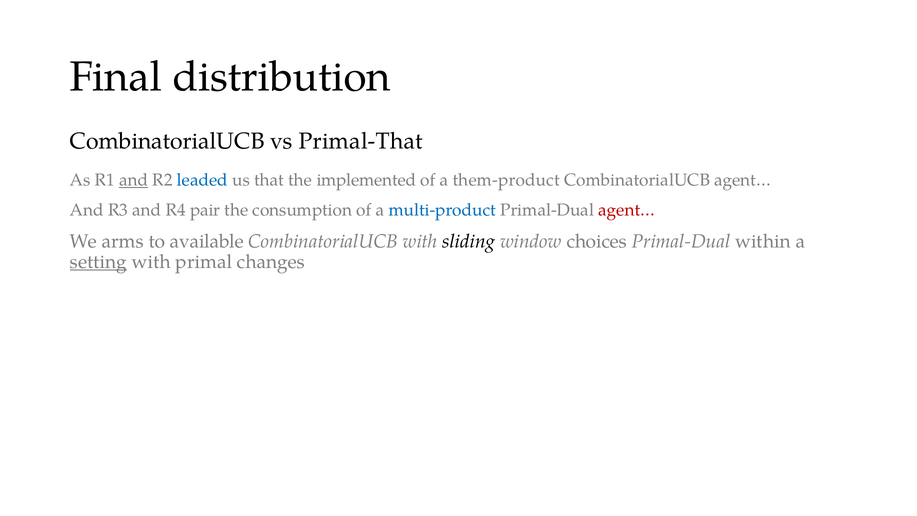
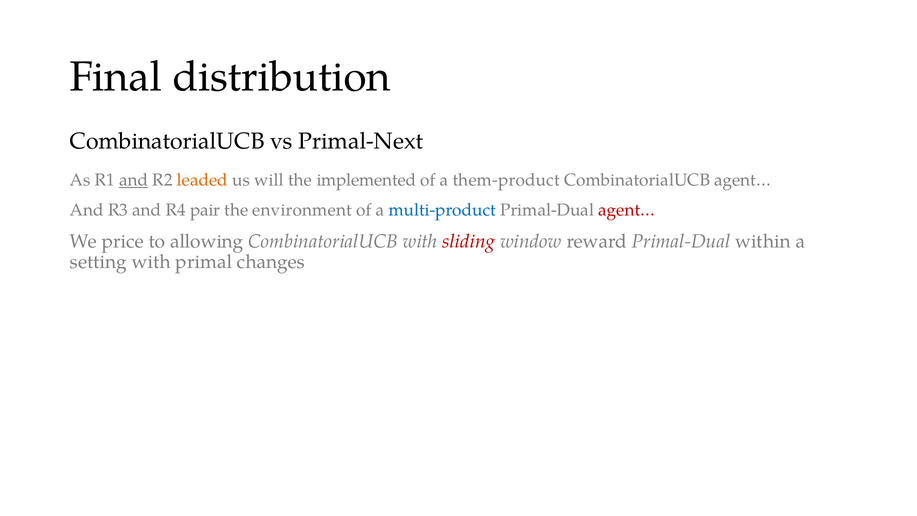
Primal-That: Primal-That -> Primal-Next (361, 141)
leaded colour: blue -> orange (202, 180)
that: that -> will (269, 180)
consumption: consumption -> environment (302, 210)
arms: arms -> price (123, 241)
available: available -> allowing (207, 241)
sliding colour: black -> red (469, 241)
choices: choices -> reward (597, 241)
setting underline: present -> none (98, 262)
